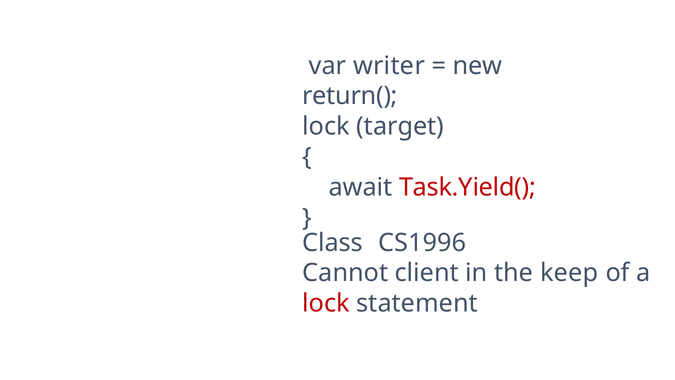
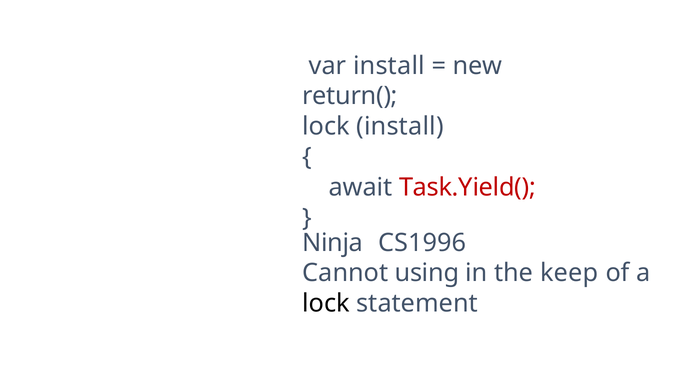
var writer: writer -> install (389, 66)
lock target: target -> install (400, 126)
Class: Class -> Ninja (333, 242)
client: client -> using (427, 273)
lock colour: red -> black (326, 303)
